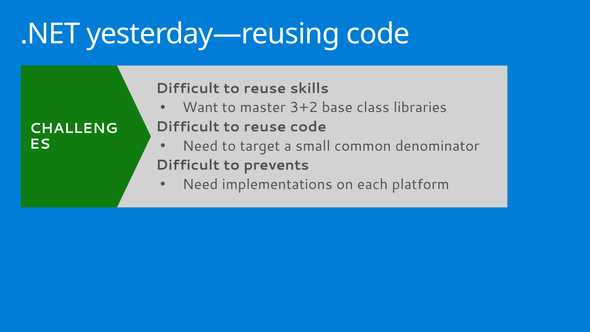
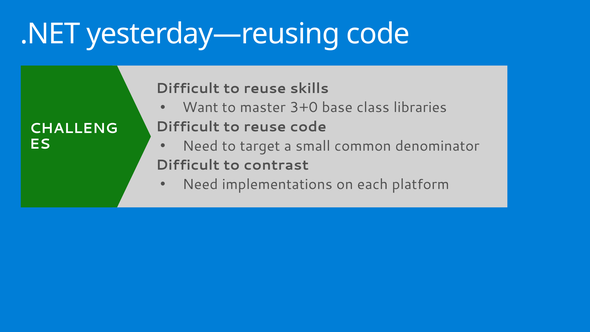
3+2: 3+2 -> 3+0 (304, 108)
prevents: prevents -> contrast (276, 165)
